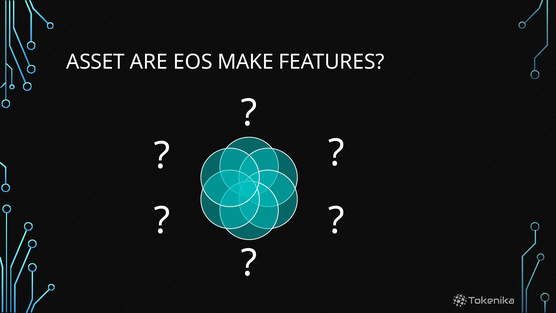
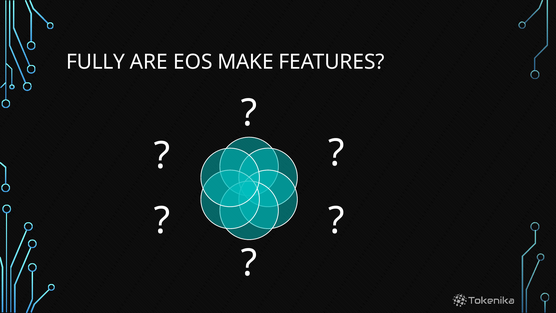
ASSET: ASSET -> FULLY (96, 62)
